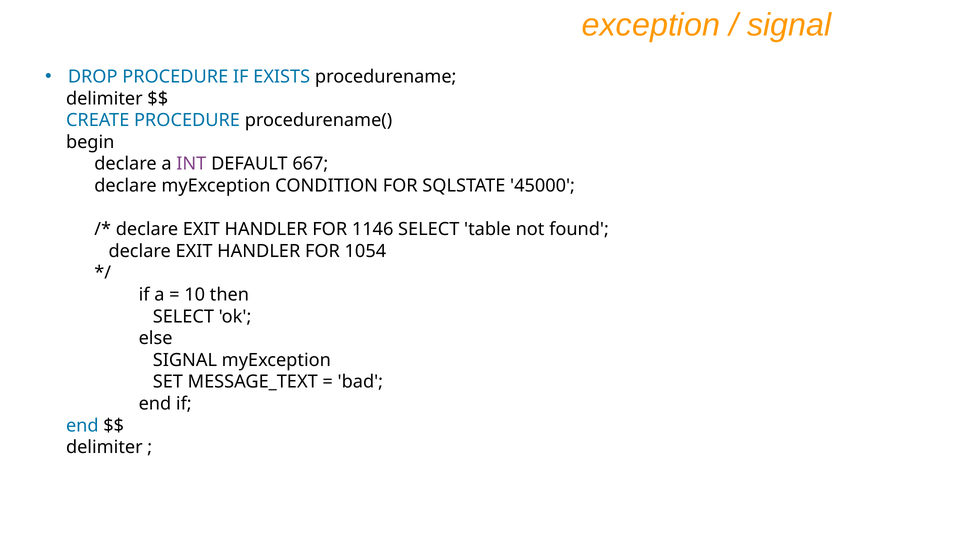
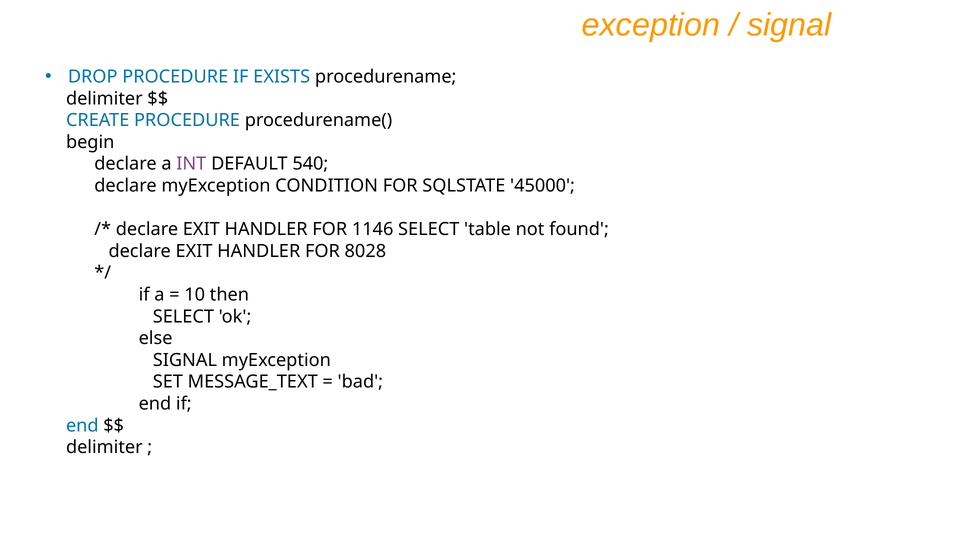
667: 667 -> 540 (310, 164)
1054: 1054 -> 8028 (365, 251)
